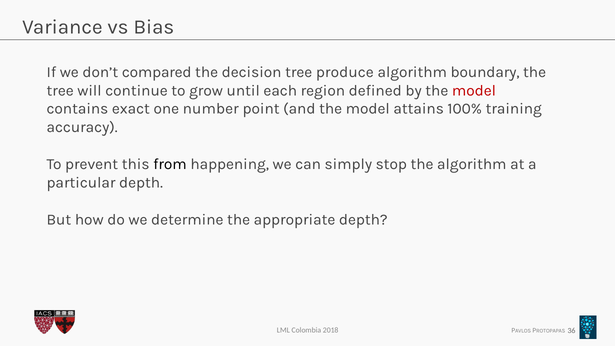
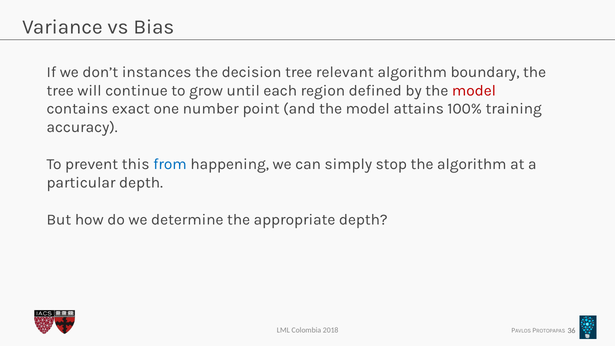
compared: compared -> instances (157, 72)
produce: produce -> relevant (345, 72)
from colour: black -> blue (170, 164)
